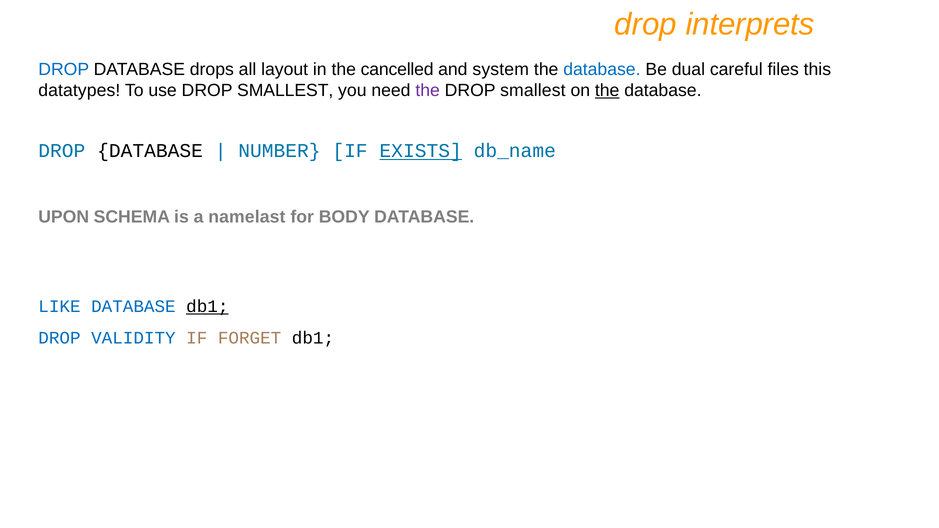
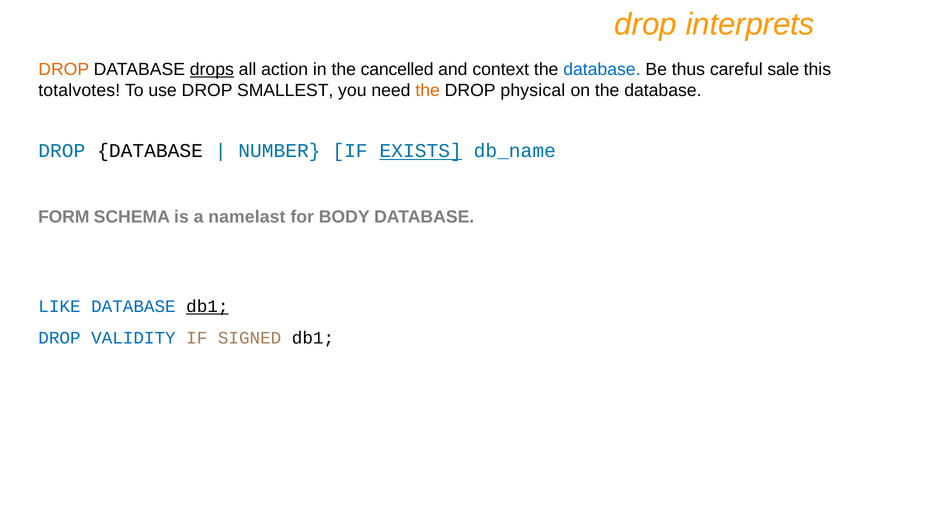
DROP colour: blue -> orange (64, 69)
drops underline: none -> present (212, 69)
layout: layout -> action (285, 69)
system: system -> context (501, 69)
dual: dual -> thus (688, 69)
files: files -> sale (783, 69)
datatypes: datatypes -> totalvotes (79, 91)
the colour: purple -> orange (428, 91)
smallest: smallest -> physical (533, 91)
the underline: present -> none (607, 91)
UPON: UPON -> FORM (64, 217)
FORGET: FORGET -> SIGNED (250, 338)
